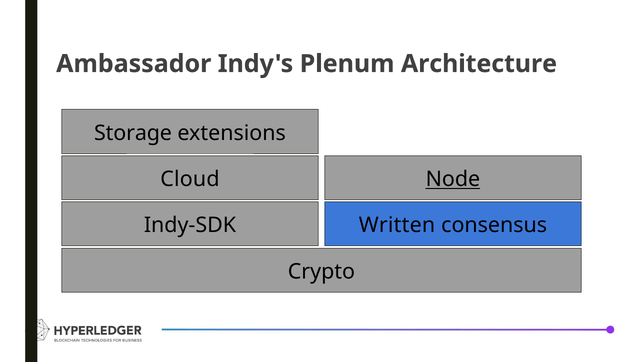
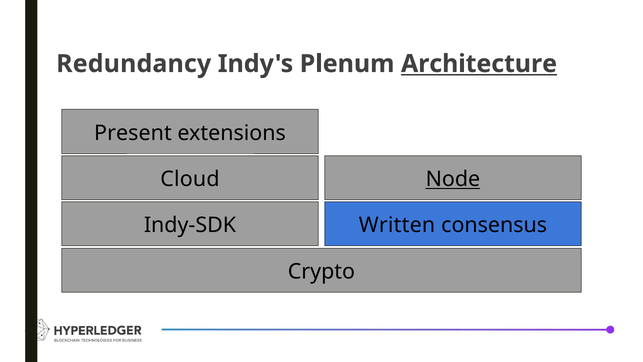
Ambassador: Ambassador -> Redundancy (134, 64)
Architecture underline: none -> present (479, 64)
Storage: Storage -> Present (133, 133)
